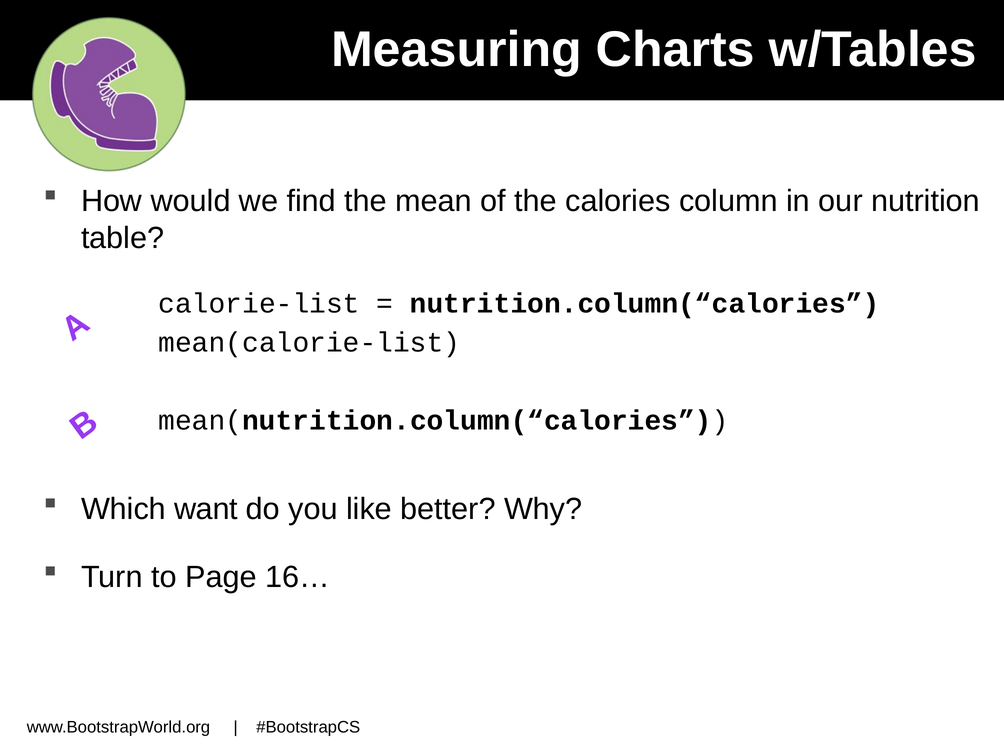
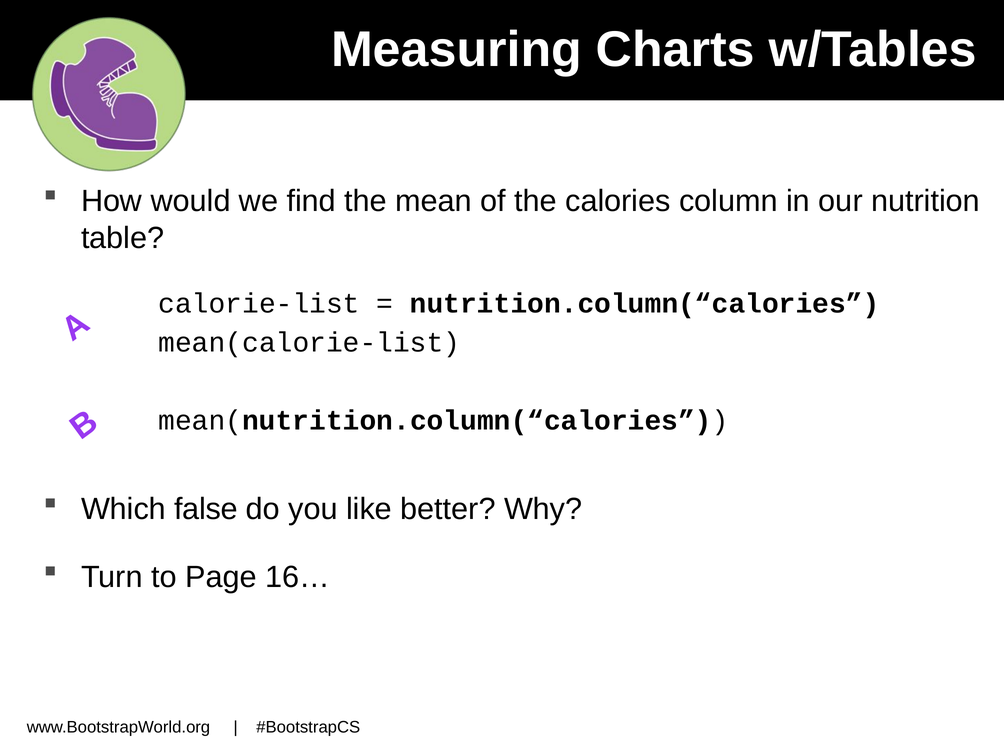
want: want -> false (206, 509)
